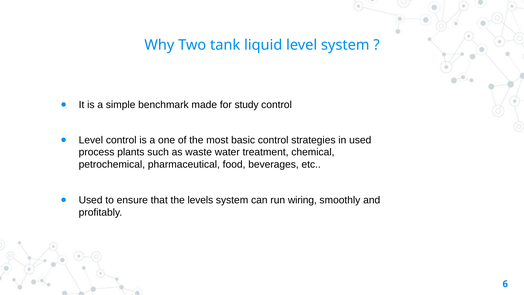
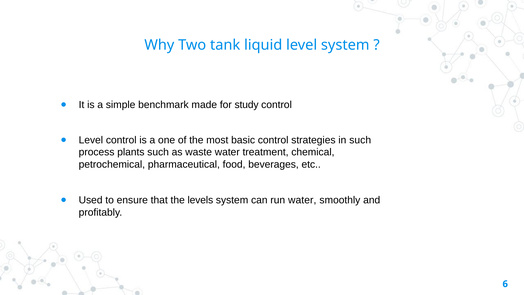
in used: used -> such (360, 140)
run wiring: wiring -> water (302, 200)
